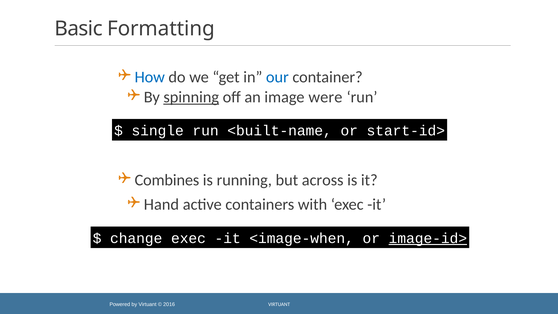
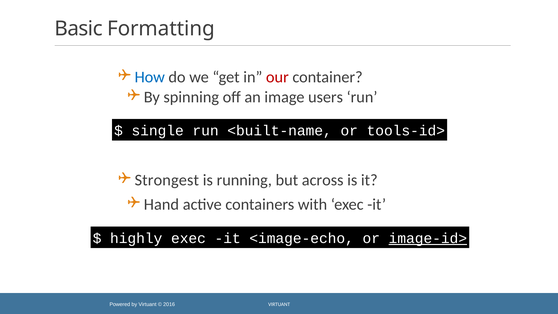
our colour: blue -> red (277, 77)
spinning underline: present -> none (191, 97)
were: were -> users (326, 97)
start-id>: start-id> -> tools-id> (406, 131)
Combines: Combines -> Strongest (167, 180)
change: change -> highly (136, 238)
<image-when: <image-when -> <image-echo (302, 238)
